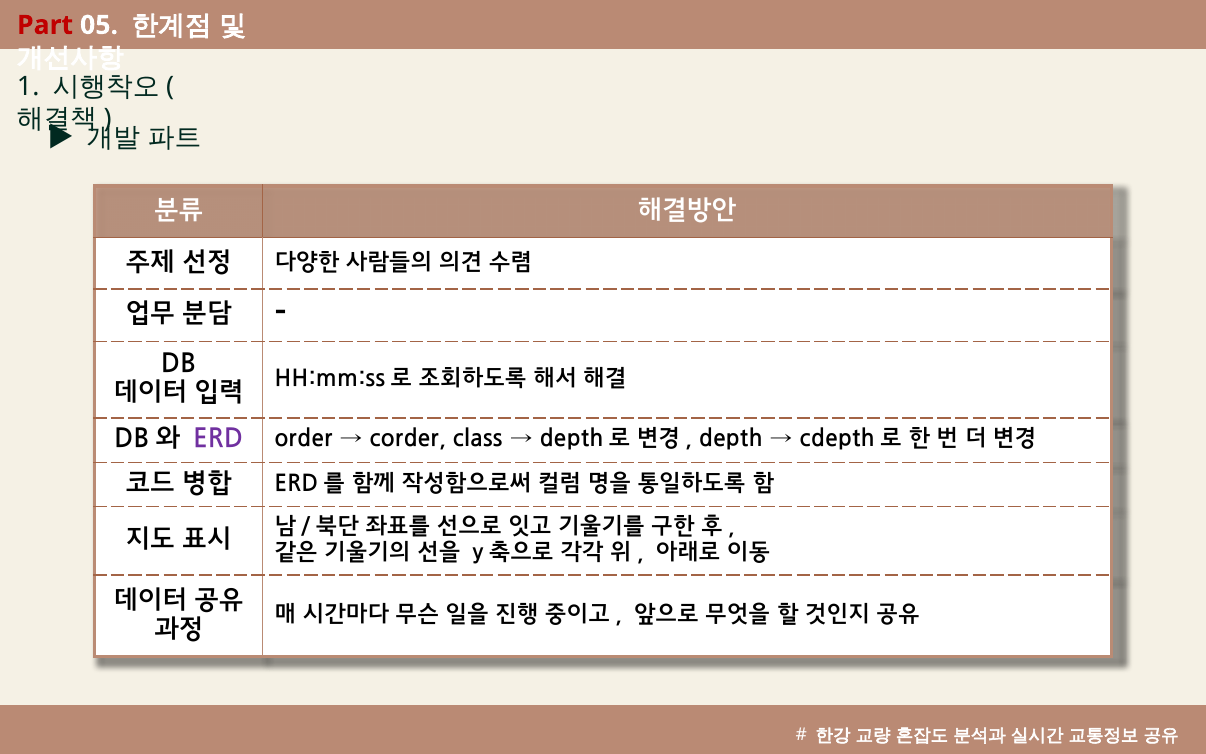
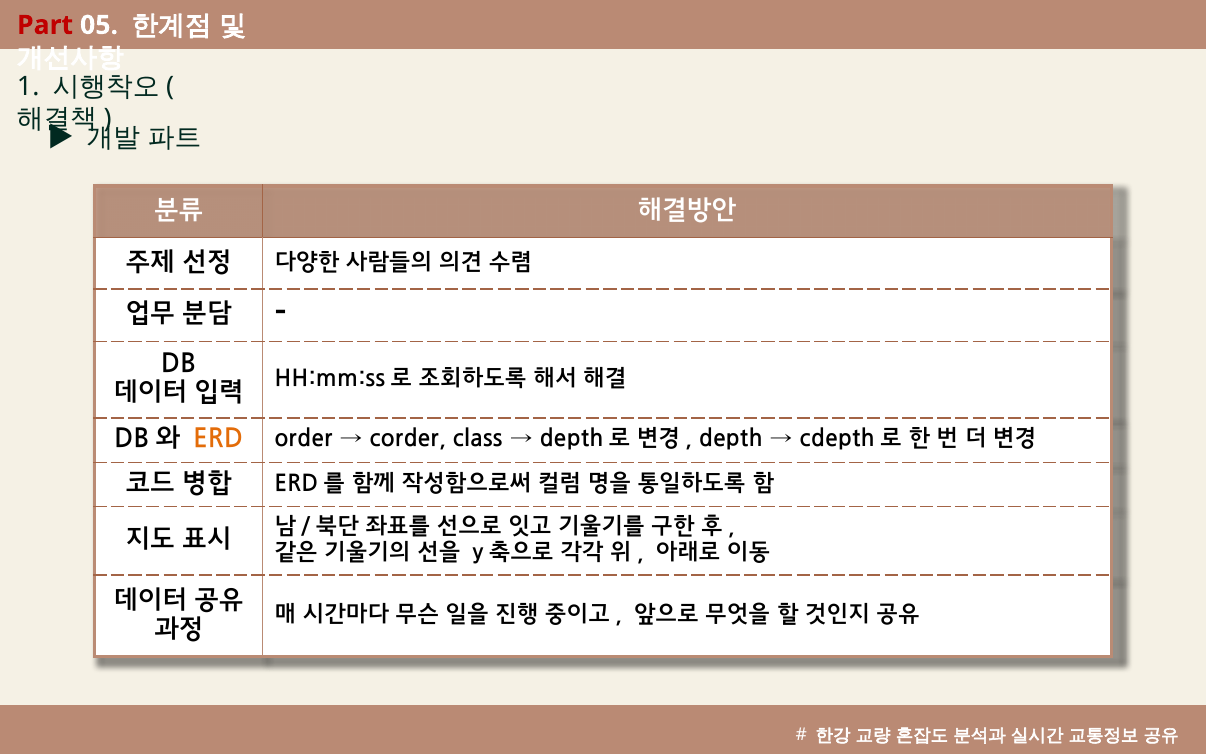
ERD colour: purple -> orange (218, 438)
